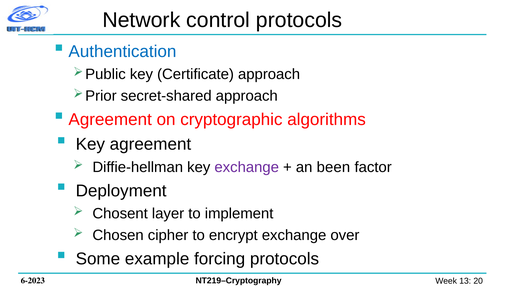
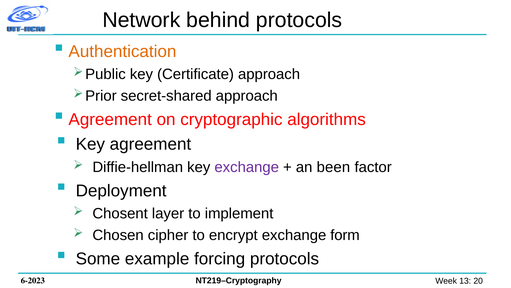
control: control -> behind (218, 20)
Authentication colour: blue -> orange (122, 51)
over: over -> form (345, 235)
